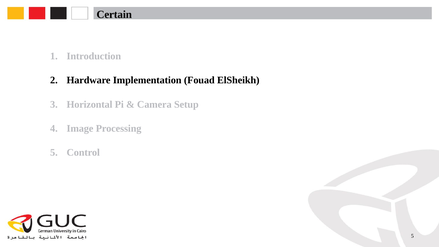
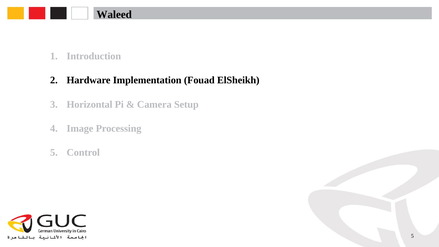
Certain: Certain -> Waleed (114, 14)
